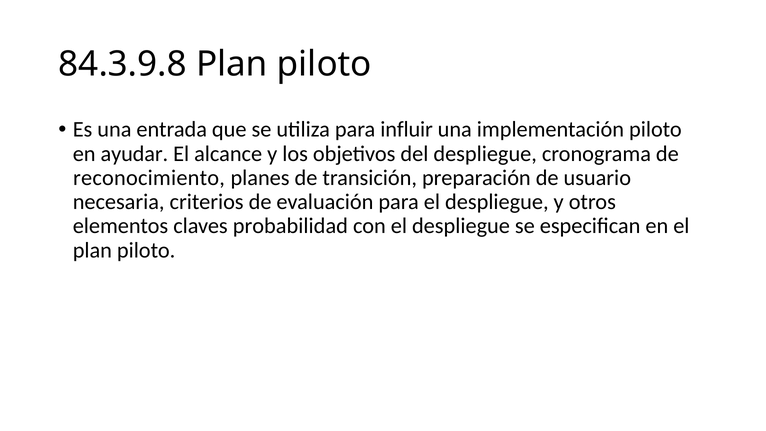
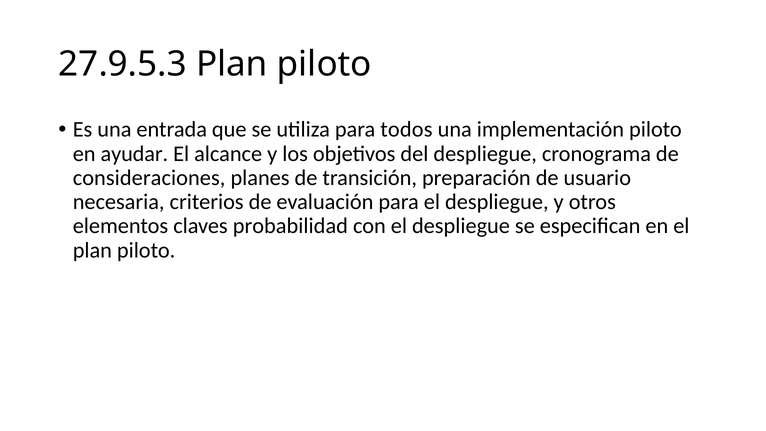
84.3.9.8: 84.3.9.8 -> 27.9.5.3 (123, 64)
influir: influir -> todos (406, 130)
reconocimiento: reconocimiento -> consideraciones (149, 178)
